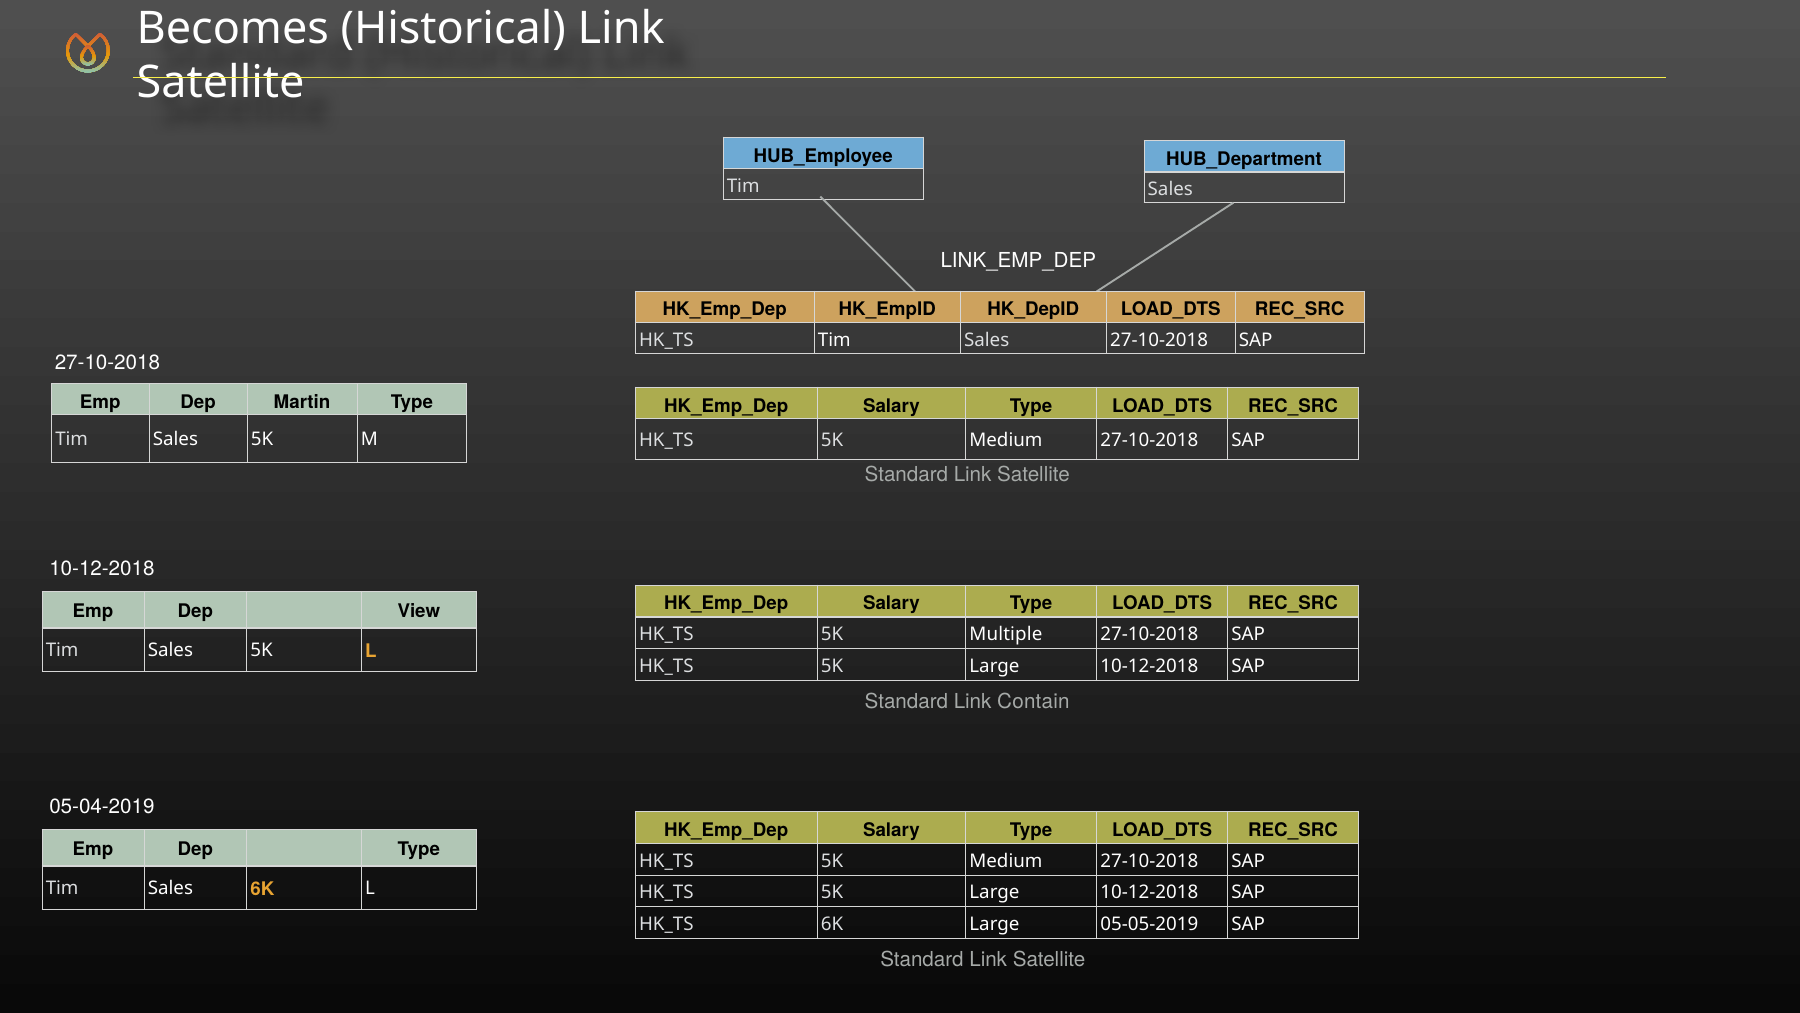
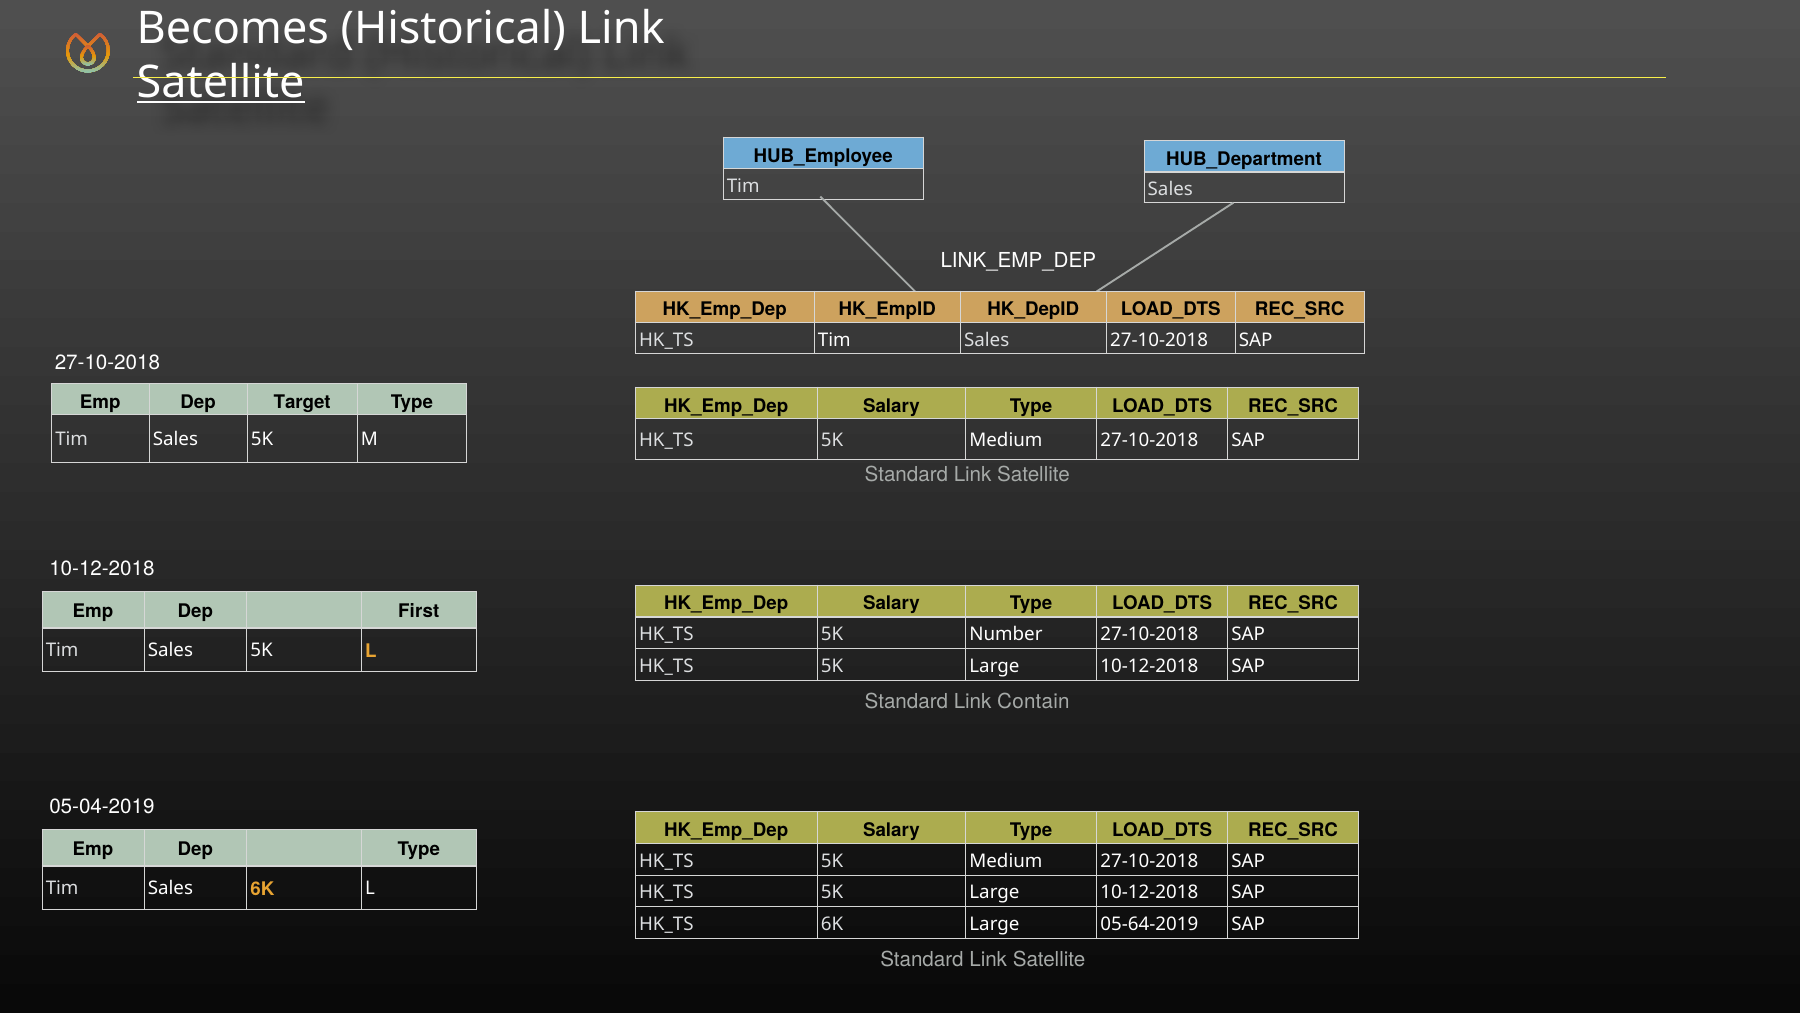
Satellite underline: none -> present (221, 83)
Martin: Martin -> Target (302, 402)
View: View -> First (419, 611)
Multiple: Multiple -> Number (1006, 634)
05-05-2019: 05-05-2019 -> 05-64-2019 (1149, 924)
